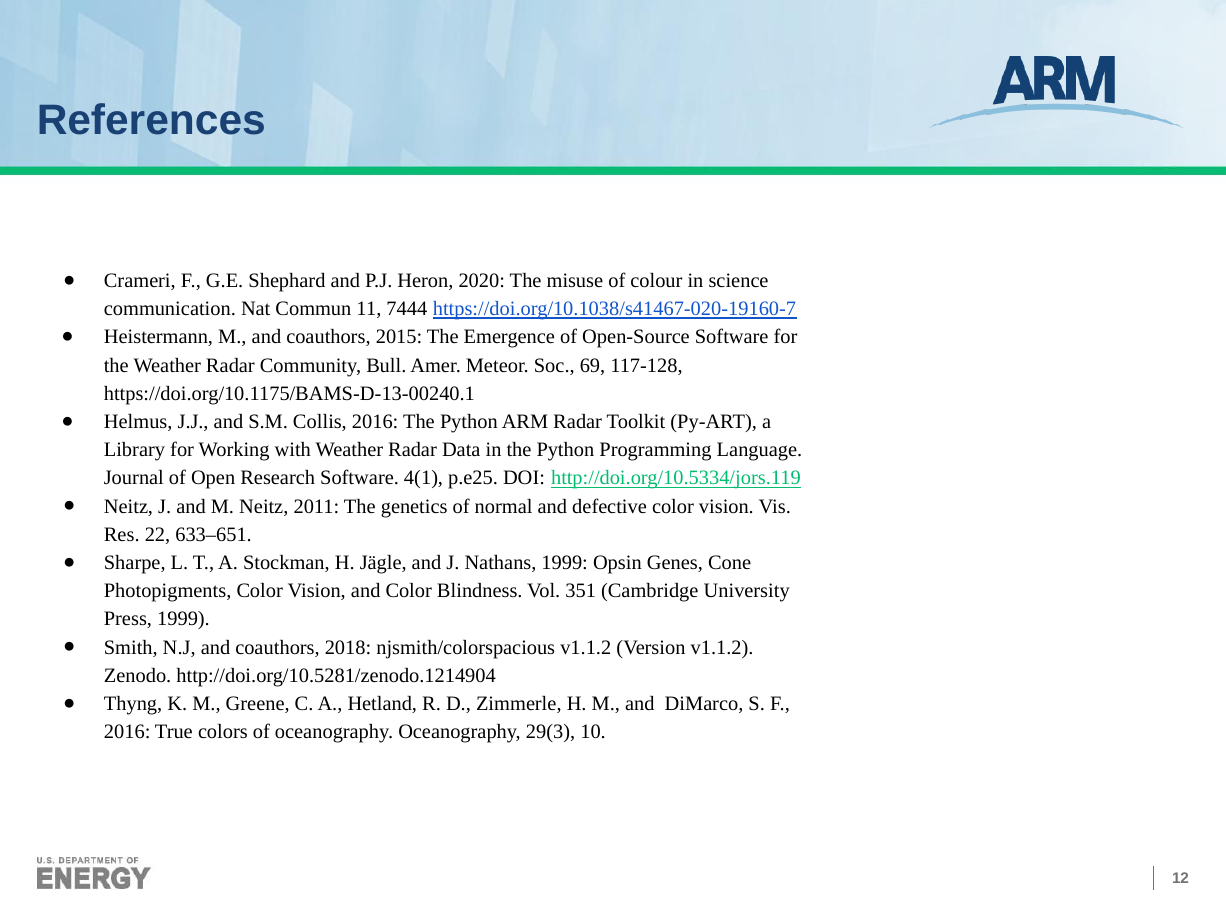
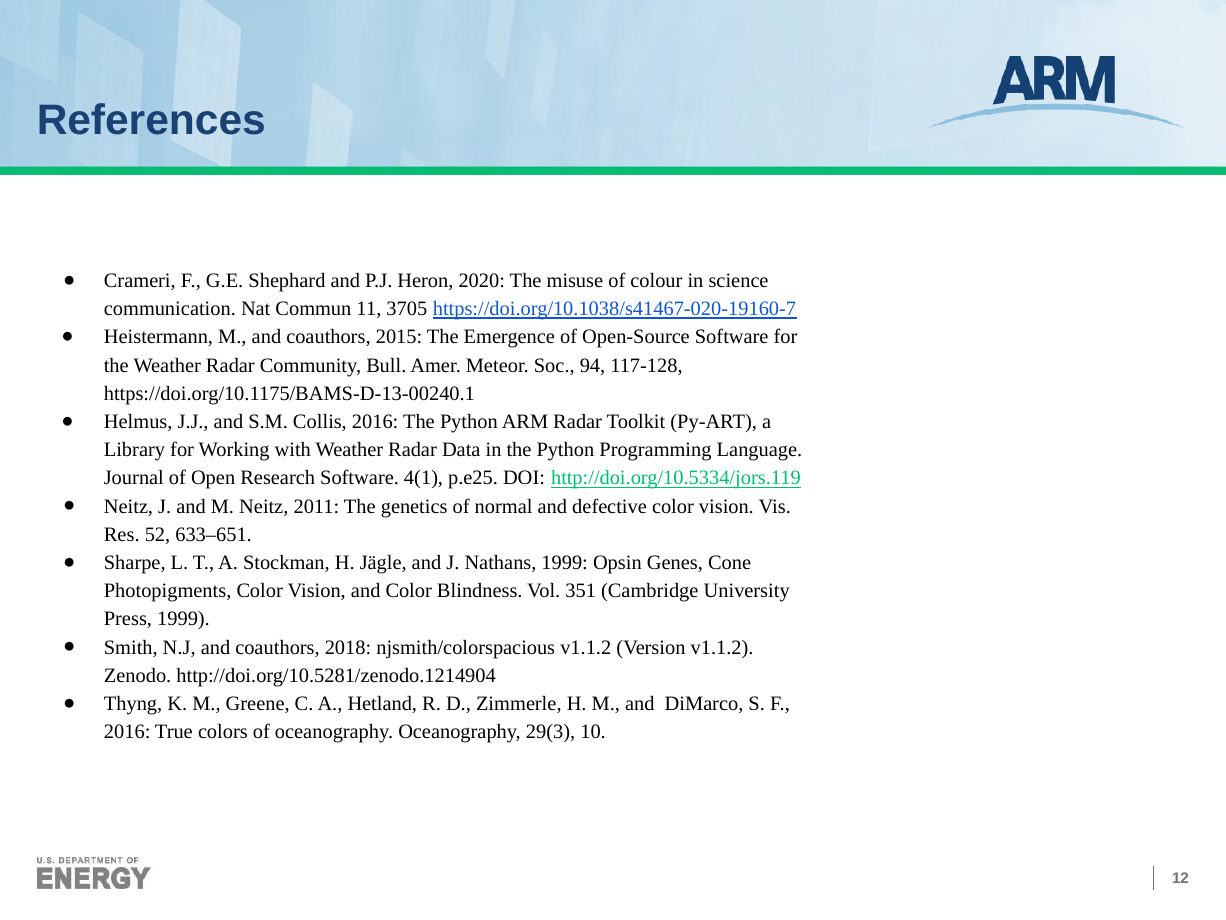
7444: 7444 -> 3705 (407, 309)
69: 69 -> 94 (593, 365)
22: 22 -> 52 (158, 534)
